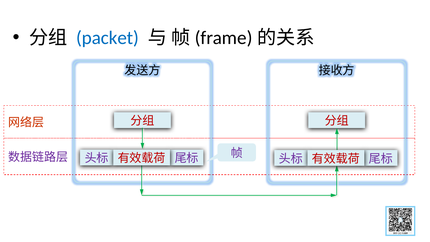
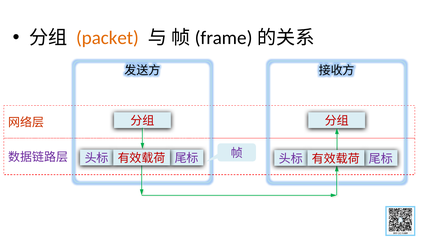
packet colour: blue -> orange (108, 38)
